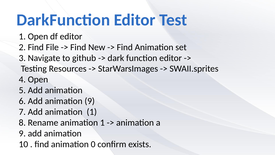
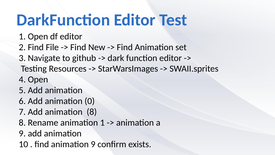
animation 9: 9 -> 0 (90, 101)
Add animation 1: 1 -> 8 (92, 112)
animation 0: 0 -> 9 (93, 144)
